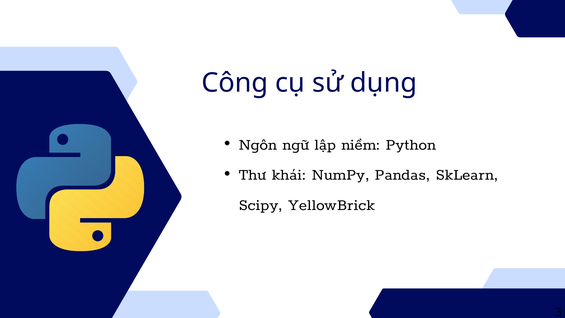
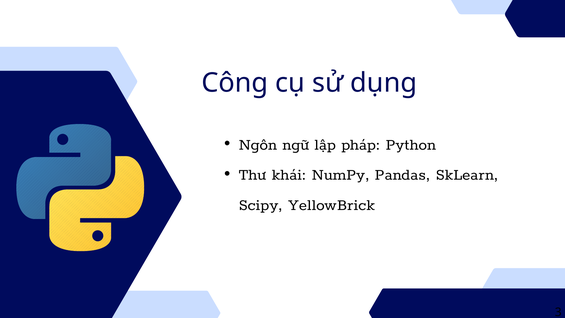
niềm: niềm -> pháp (361, 144)
